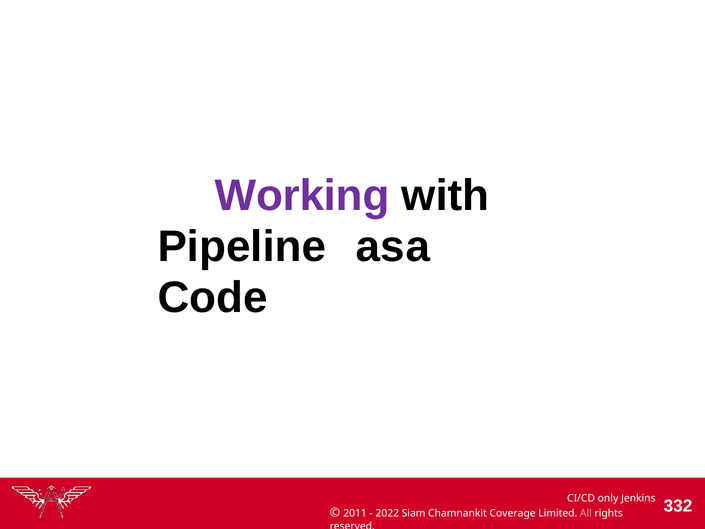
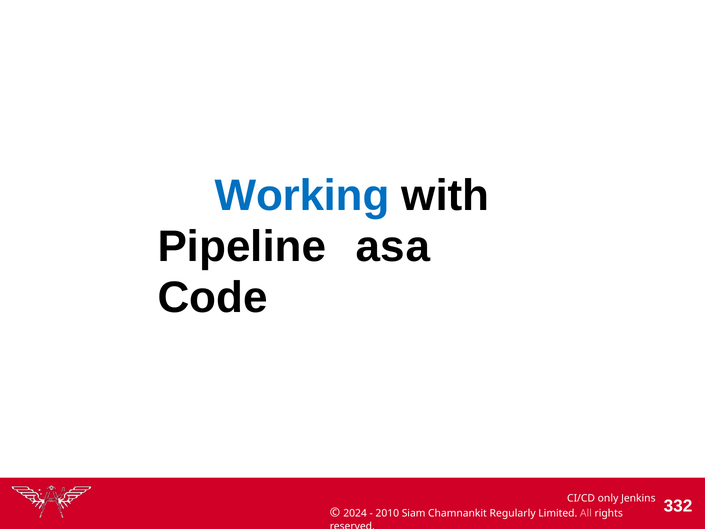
Working colour: purple -> blue (302, 195)
2011: 2011 -> 2024 (355, 513)
2022: 2022 -> 2010 (387, 513)
Coverage: Coverage -> Regularly (513, 513)
